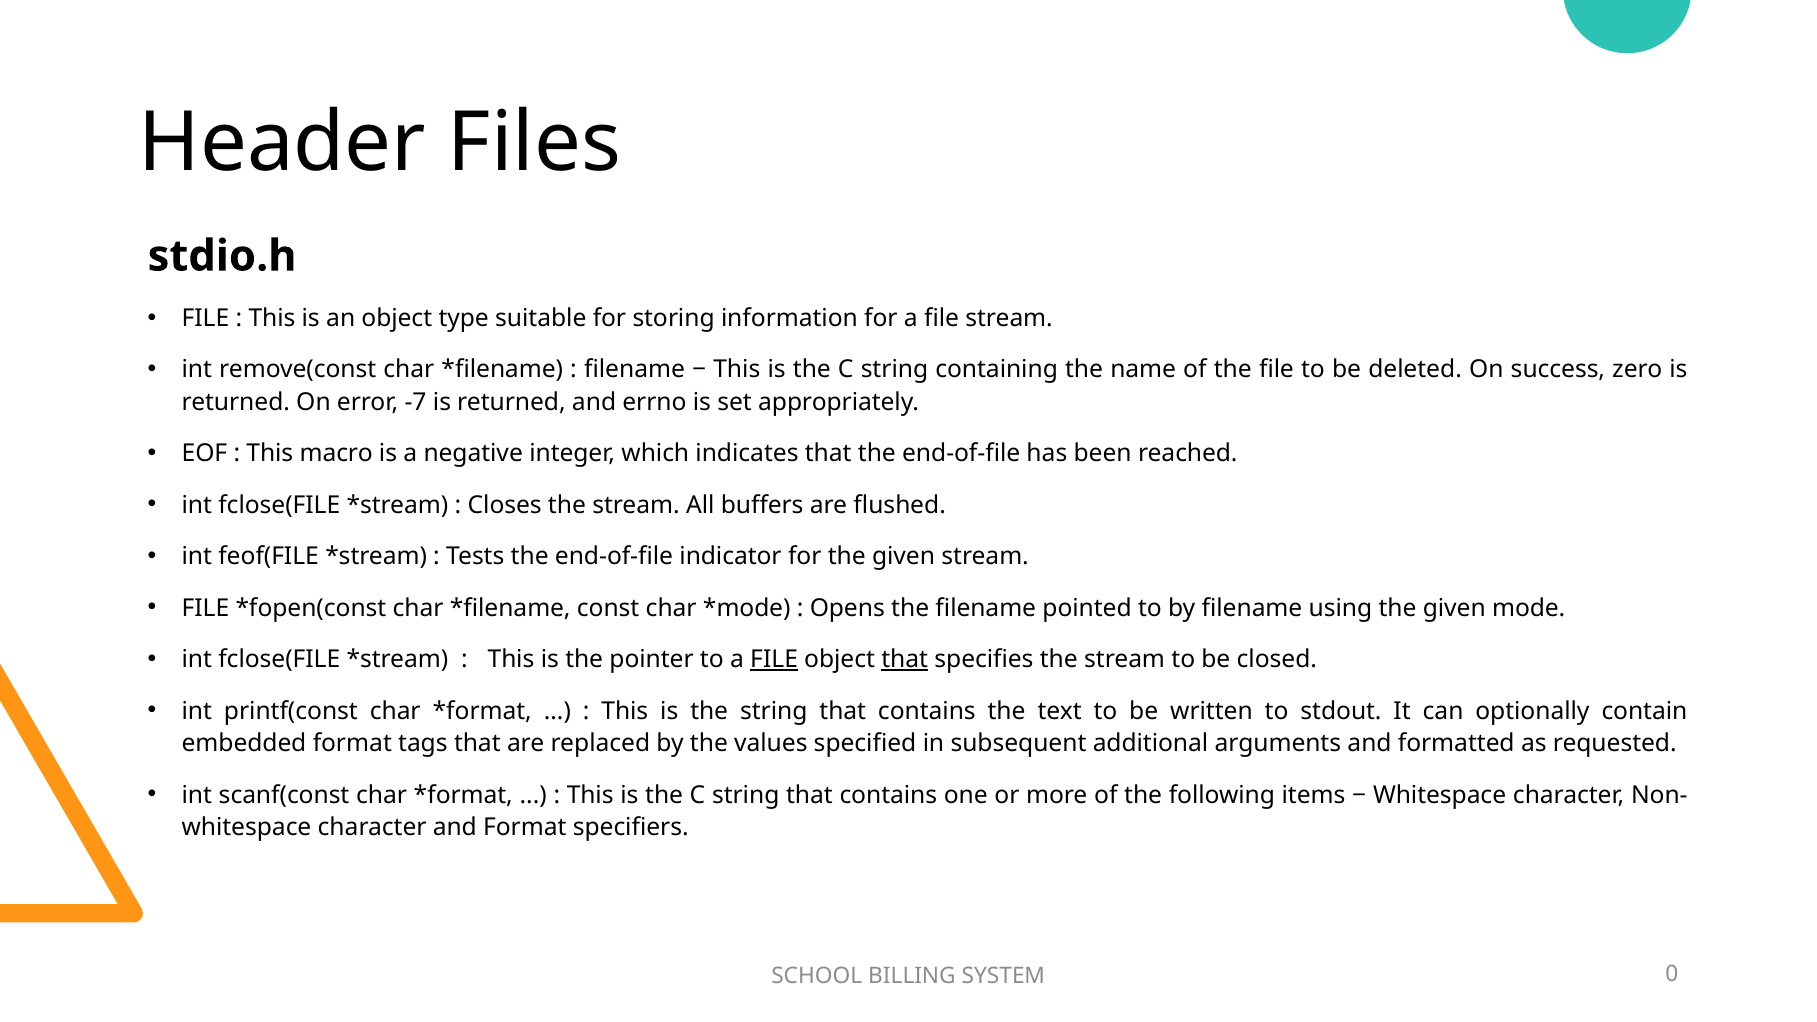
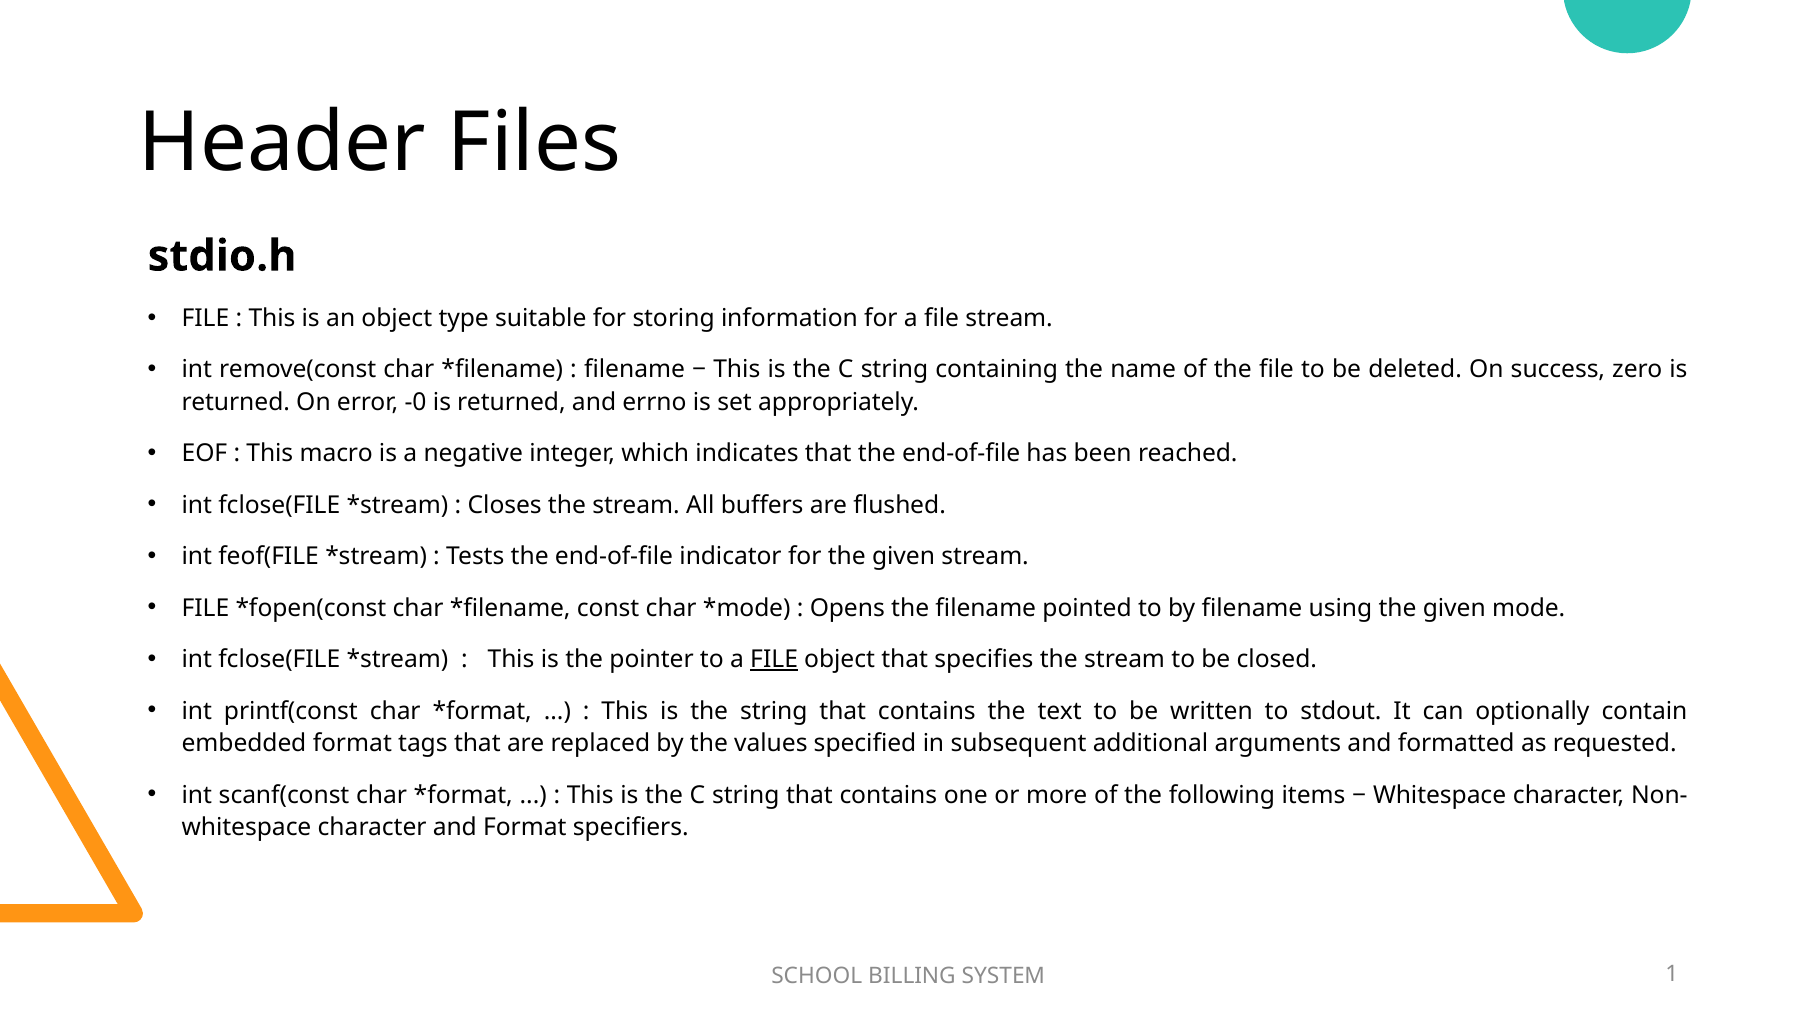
-7: -7 -> -0 (416, 402)
that underline: present -> none (905, 660)
0: 0 -> 1 (1672, 974)
